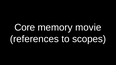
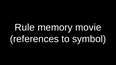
Core: Core -> Rule (25, 27)
scopes: scopes -> symbol (89, 39)
